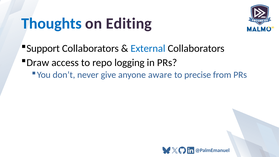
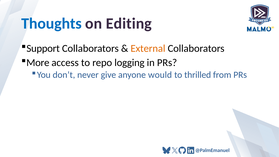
External colour: blue -> orange (148, 48)
Draw: Draw -> More (38, 63)
aware: aware -> would (160, 75)
precise: precise -> thrilled (198, 75)
